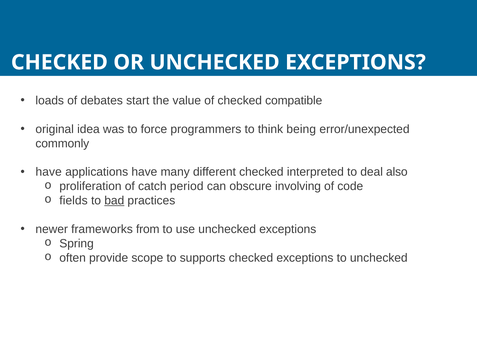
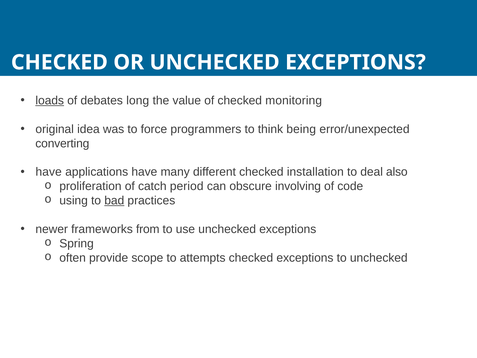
loads underline: none -> present (50, 100)
start: start -> long (138, 100)
compatible: compatible -> monitoring (294, 100)
commonly: commonly -> converting (62, 143)
interpreted: interpreted -> installation (315, 172)
fields: fields -> using (74, 201)
supports: supports -> attempts (203, 258)
